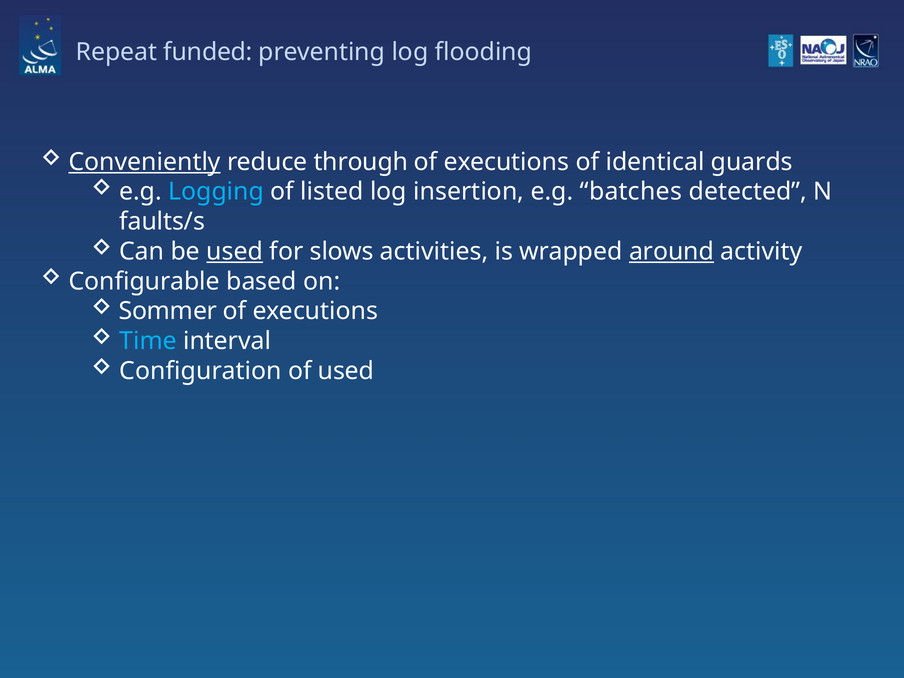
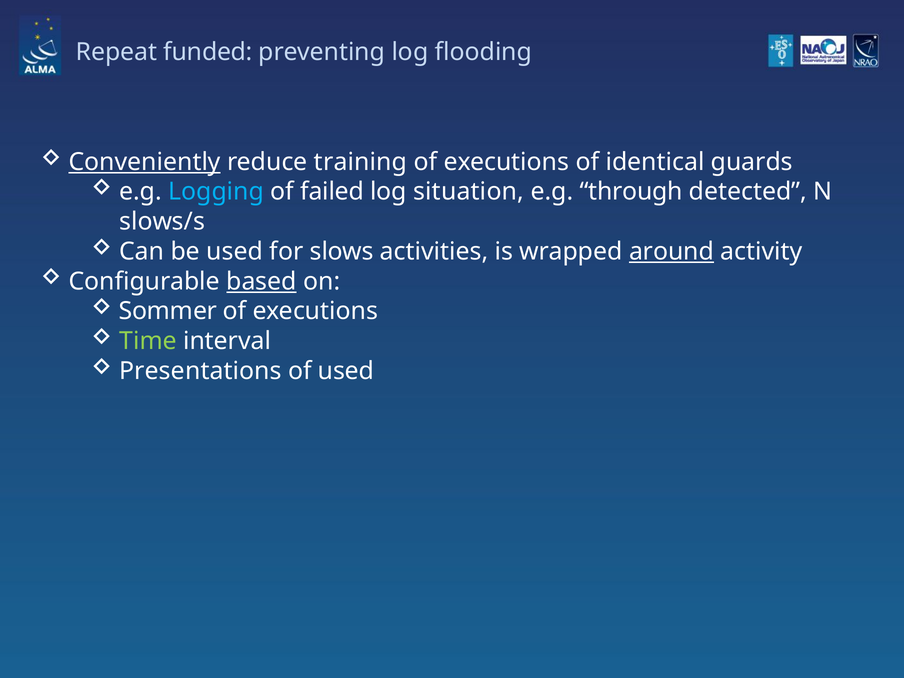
through: through -> training (361, 162)
listed: listed -> failed (332, 192)
insertion: insertion -> situation (469, 192)
batches: batches -> through (631, 192)
faults/s: faults/s -> slows/s (162, 222)
used underline: present -> none (235, 251)
based underline: none -> present (261, 281)
Time colour: light blue -> light green (148, 341)
Configuration: Configuration -> Presentations (201, 371)
